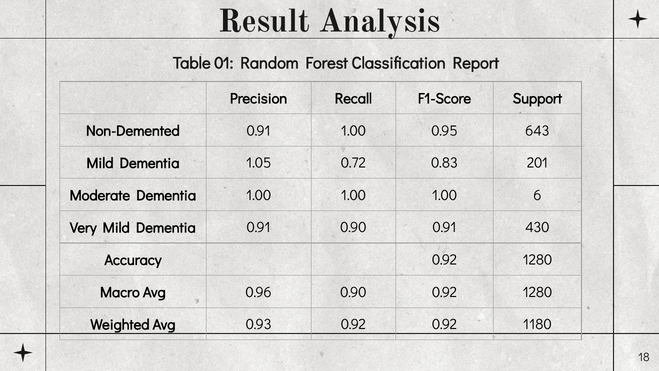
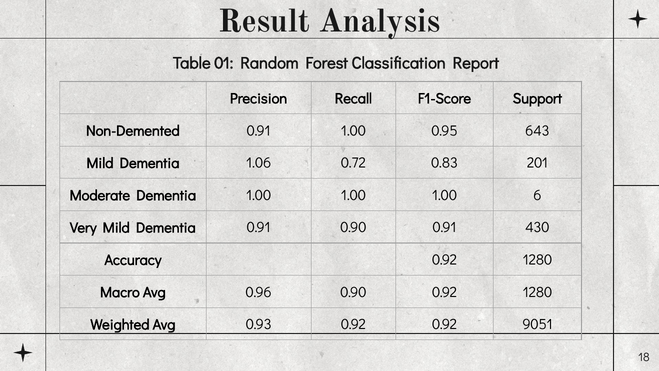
1.05: 1.05 -> 1.06 (259, 163)
1180: 1180 -> 9051 (538, 324)
